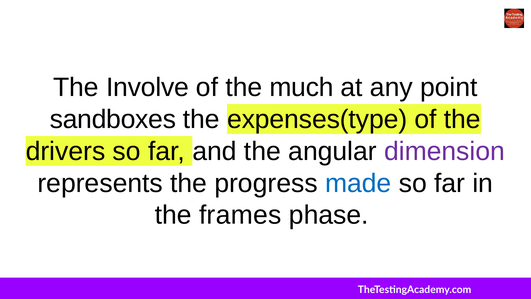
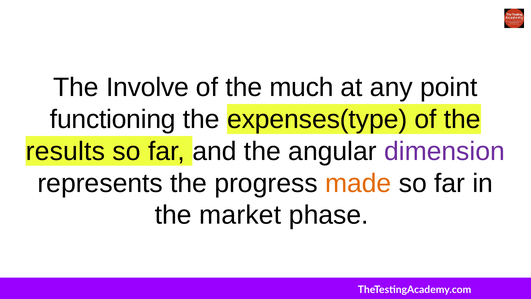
sandboxes: sandboxes -> functioning (113, 119)
drivers: drivers -> results (65, 151)
made colour: blue -> orange (358, 183)
frames: frames -> market (240, 215)
